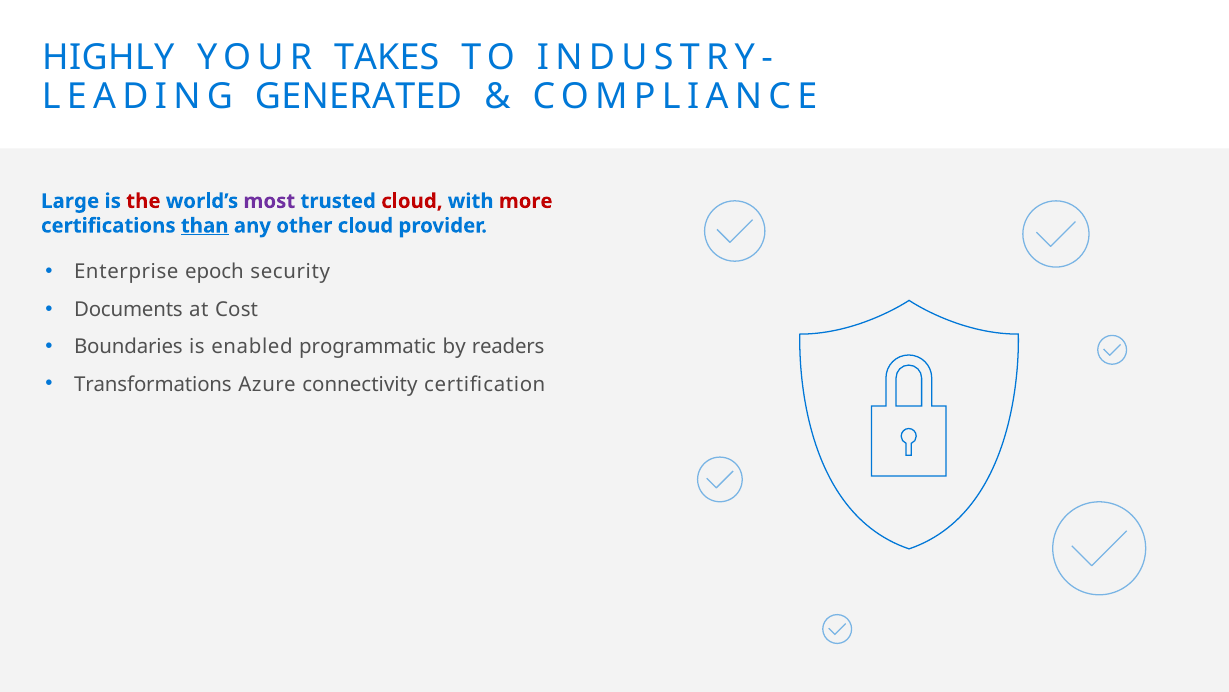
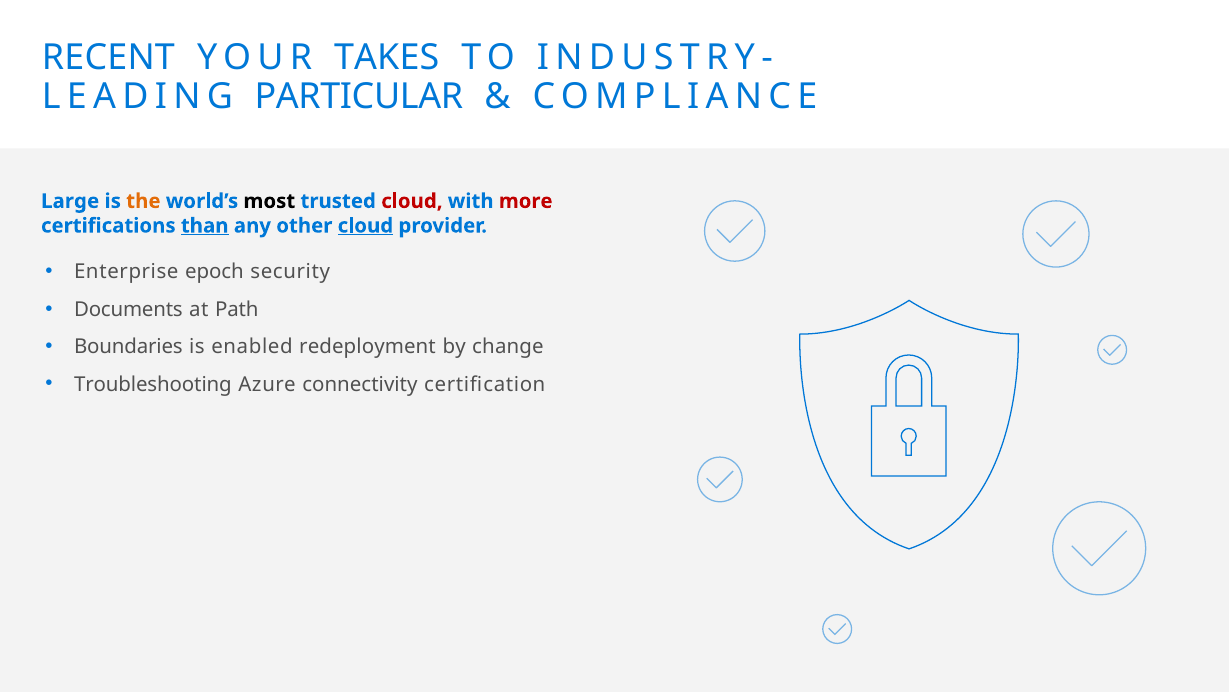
HIGHLY: HIGHLY -> RECENT (108, 58)
GENERATED: GENERATED -> PARTICULAR (359, 96)
the colour: red -> orange (143, 201)
most colour: purple -> black (269, 201)
cloud underline: none -> present (365, 226)
Cost: Cost -> Path (237, 309)
programmatic: programmatic -> redeployment (368, 347)
readers: readers -> change (508, 347)
Transformations: Transformations -> Troubleshooting (153, 384)
